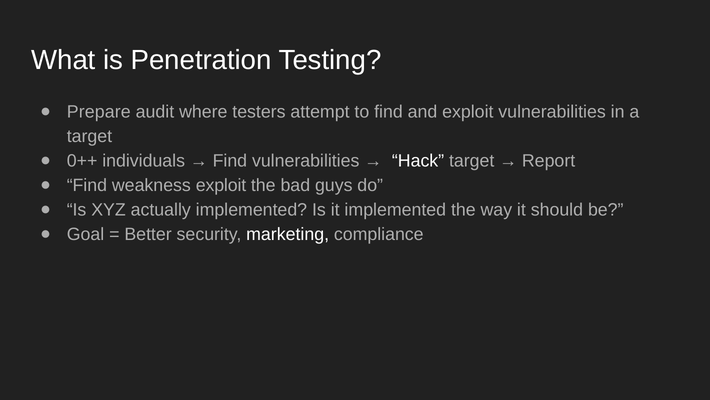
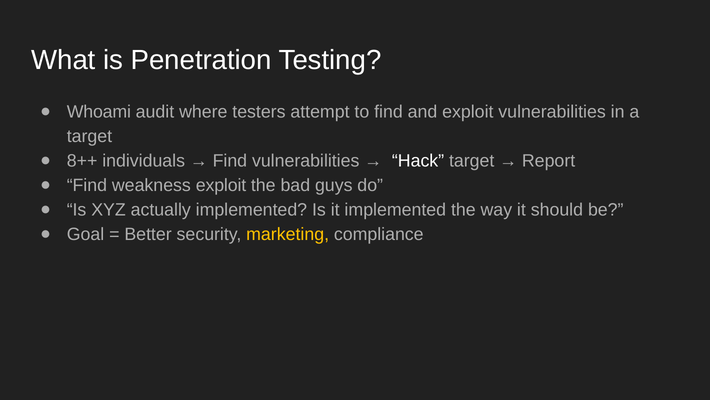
Prepare: Prepare -> Whoami (99, 112)
0++: 0++ -> 8++ (82, 161)
marketing colour: white -> yellow (288, 234)
